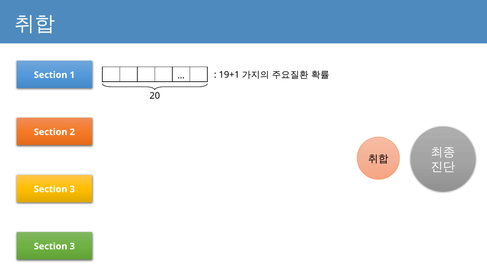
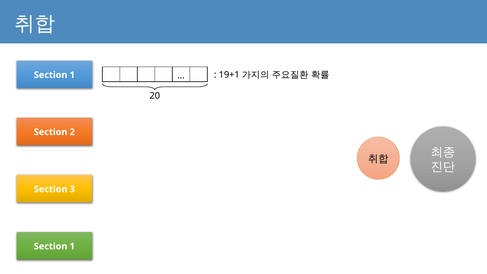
3: 3 -> 1 (72, 246)
